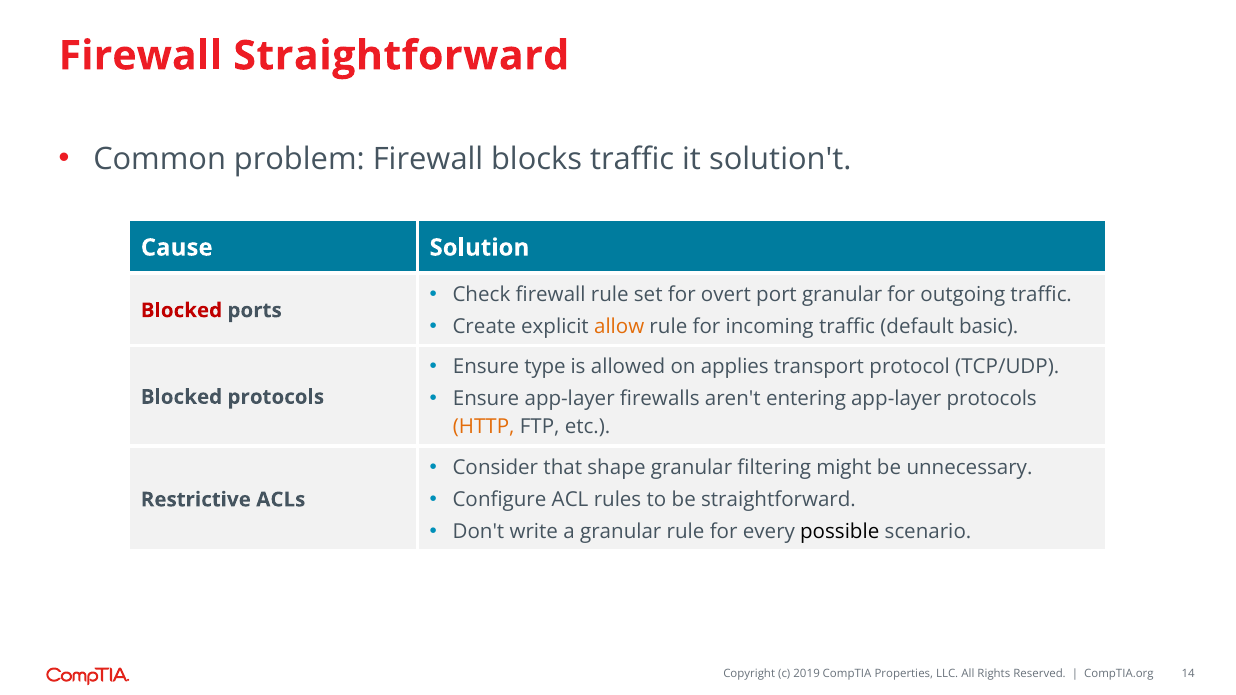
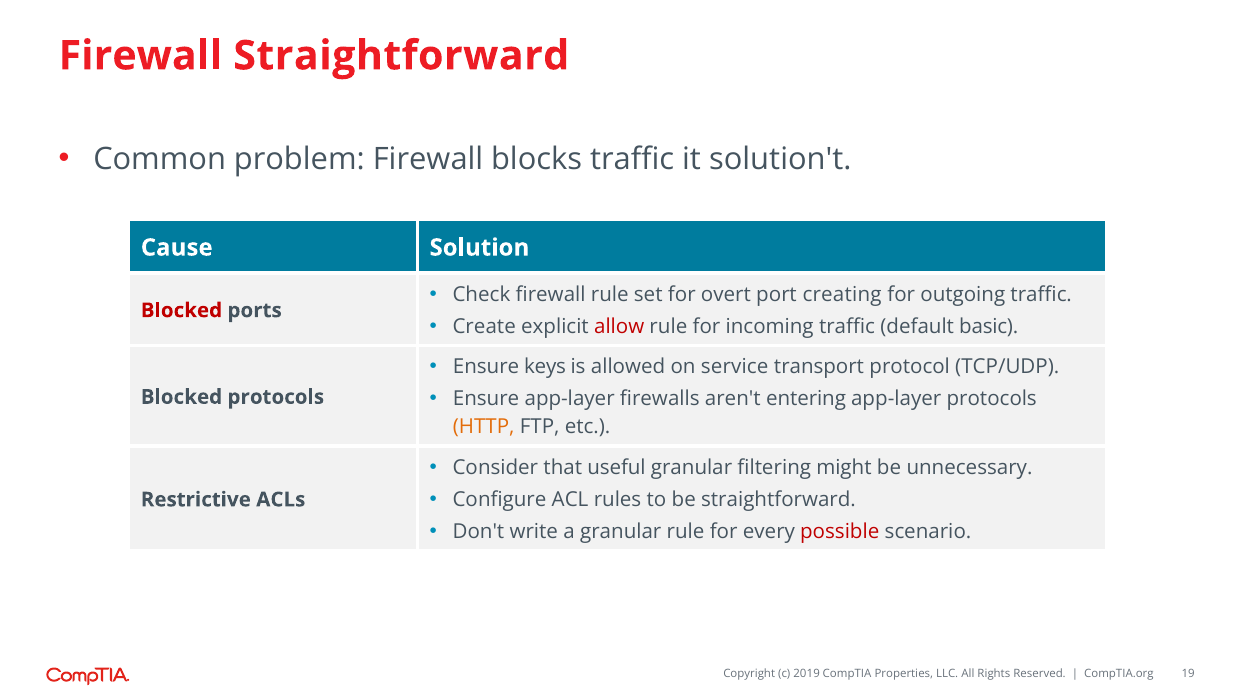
port granular: granular -> creating (842, 294)
allow colour: orange -> red (619, 327)
type: type -> keys (545, 367)
applies: applies -> service (735, 367)
shape: shape -> useful (617, 468)
possible colour: black -> red (840, 532)
14: 14 -> 19 (1188, 673)
